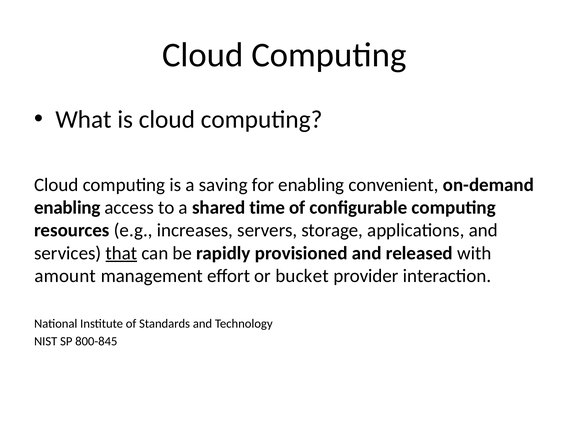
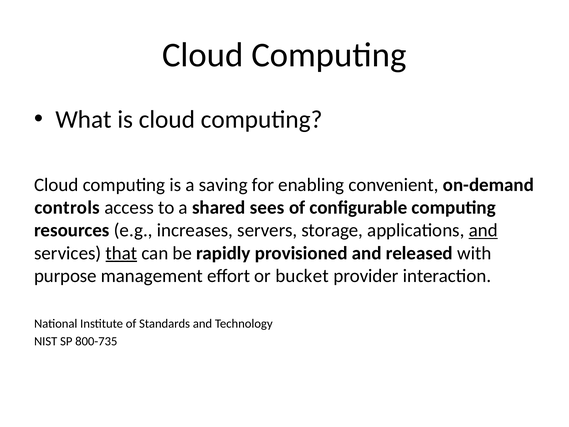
enabling: enabling -> controls (67, 207)
time: time -> sees (267, 207)
and underline: none -> present (483, 230)
amount: amount -> purpose (65, 276)
800-845: 800-845 -> 800-735 (96, 341)
